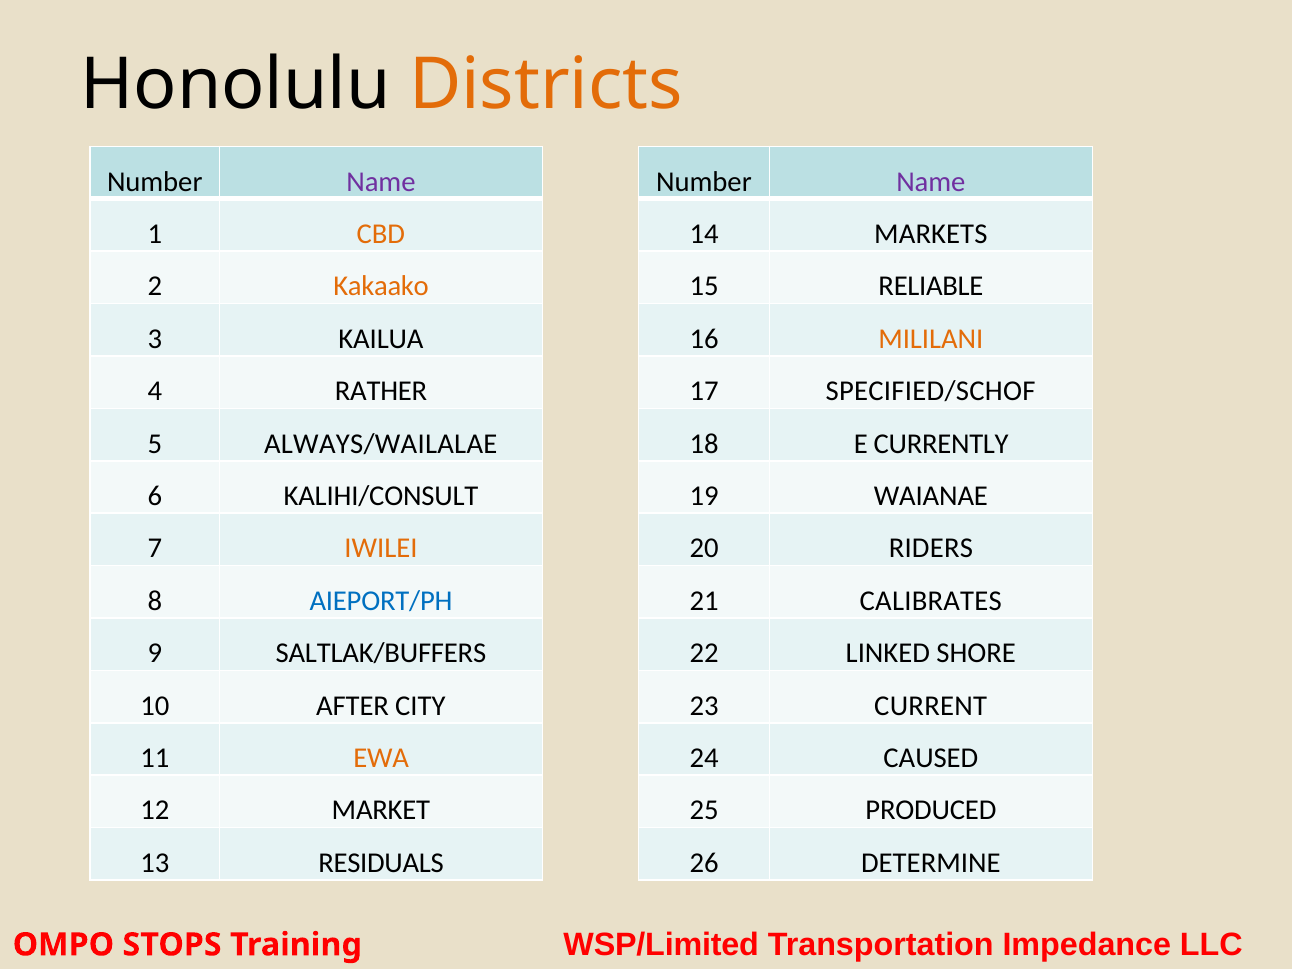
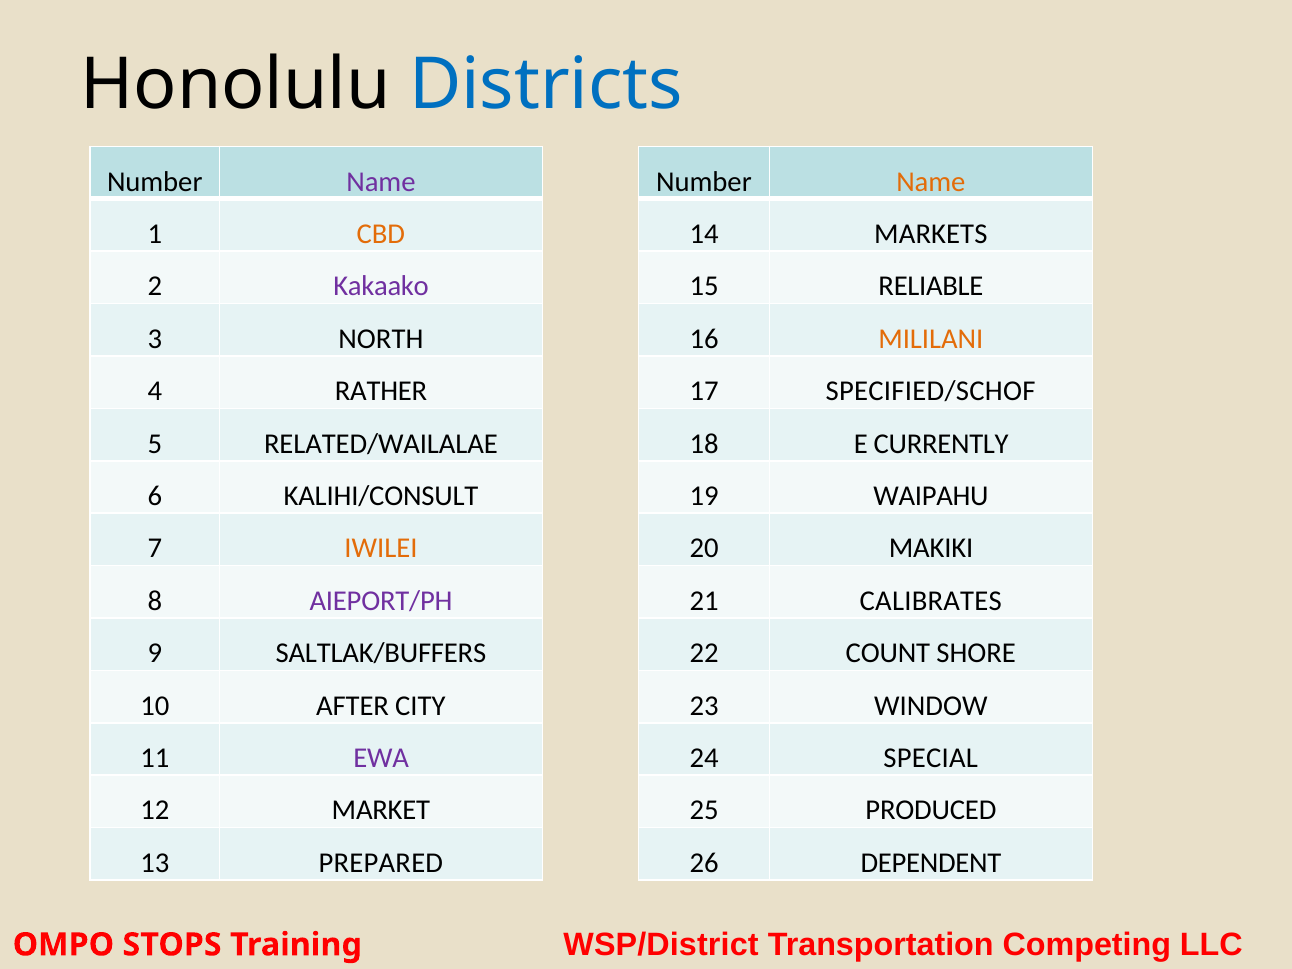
Districts colour: orange -> blue (546, 85)
Name colour: purple -> orange (931, 182)
Kakaako colour: orange -> purple (381, 286)
KAILUA: KAILUA -> NORTH (381, 339)
ALWAYS/WAILALAE: ALWAYS/WAILALAE -> RELATED/WAILALAE (381, 444)
WAIANAE: WAIANAE -> WAIPAHU (931, 496)
RIDERS: RIDERS -> MAKIKI (931, 548)
AIEPORT/PH colour: blue -> purple (381, 601)
LINKED: LINKED -> COUNT (888, 653)
CURRENT: CURRENT -> WINDOW (931, 706)
EWA colour: orange -> purple (381, 758)
CAUSED: CAUSED -> SPECIAL (931, 758)
RESIDUALS: RESIDUALS -> PREPARED (381, 863)
DETERMINE: DETERMINE -> DEPENDENT (931, 863)
WSP/Limited: WSP/Limited -> WSP/District (661, 945)
Impedance: Impedance -> Competing (1087, 945)
